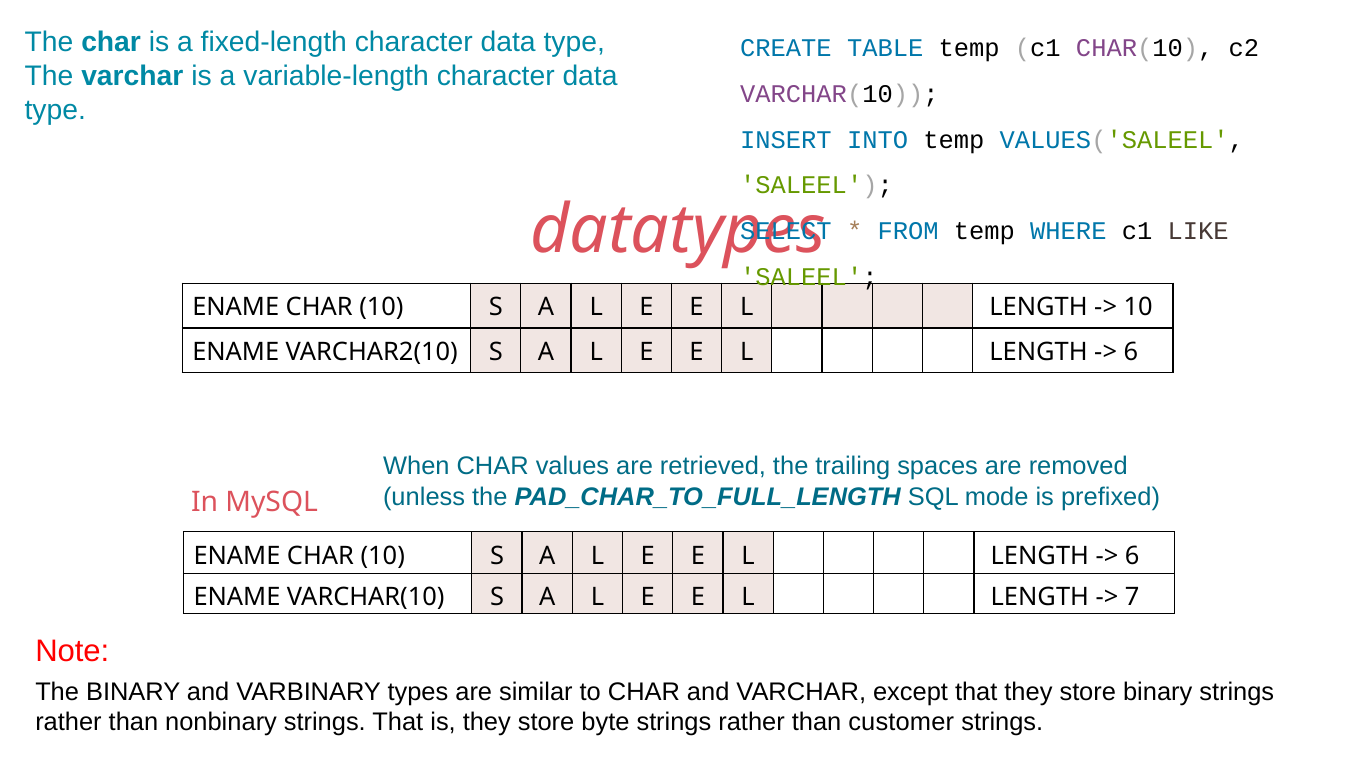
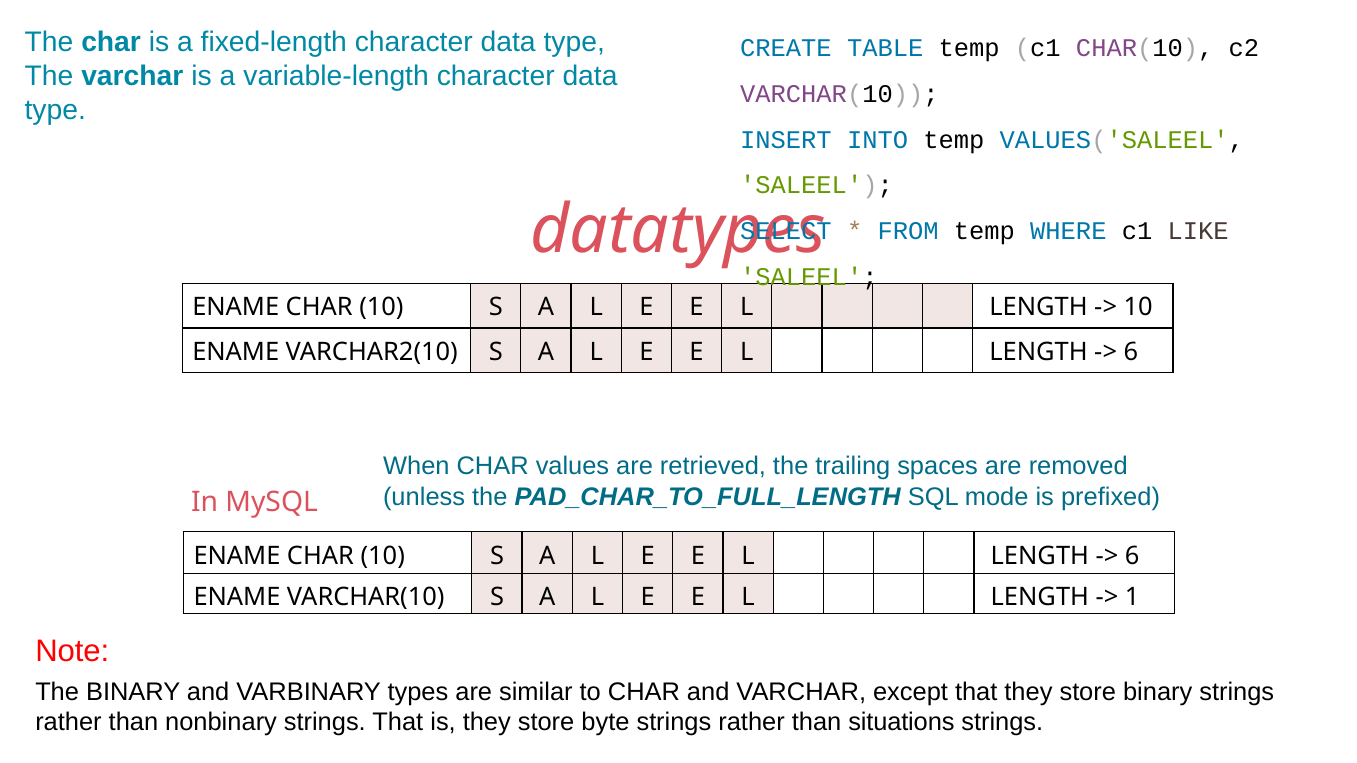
7: 7 -> 1 (1132, 597)
customer: customer -> situations (901, 722)
